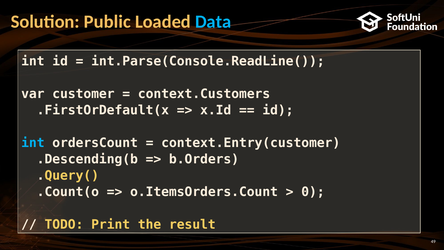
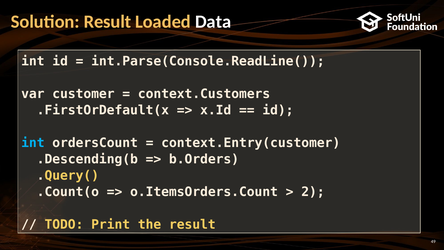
Solution Public: Public -> Result (107, 22)
Data colour: light blue -> white (213, 22)
0: 0 -> 2 (313, 192)
